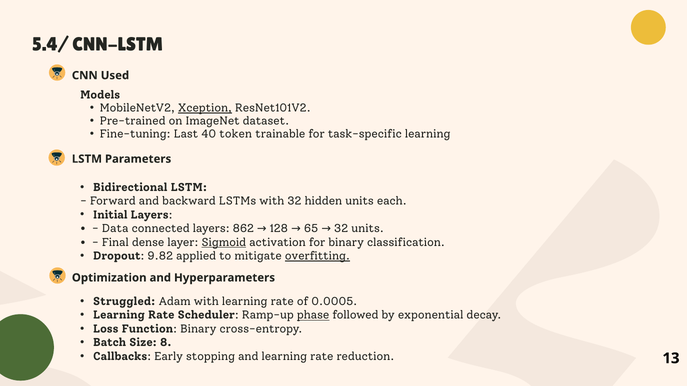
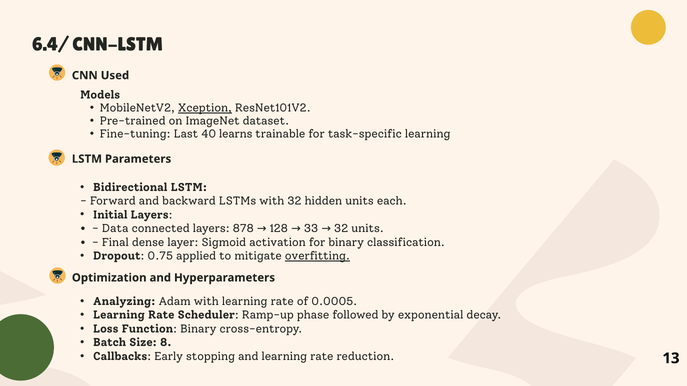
5.4/: 5.4/ -> 6.4/ (50, 45)
token: token -> learns (236, 134)
862: 862 -> 878 (243, 229)
65: 65 -> 33 (311, 229)
Sigmoid underline: present -> none (224, 243)
9.82: 9.82 -> 0.75 (160, 256)
Struggled: Struggled -> Analyzing (124, 302)
phase underline: present -> none (313, 316)
